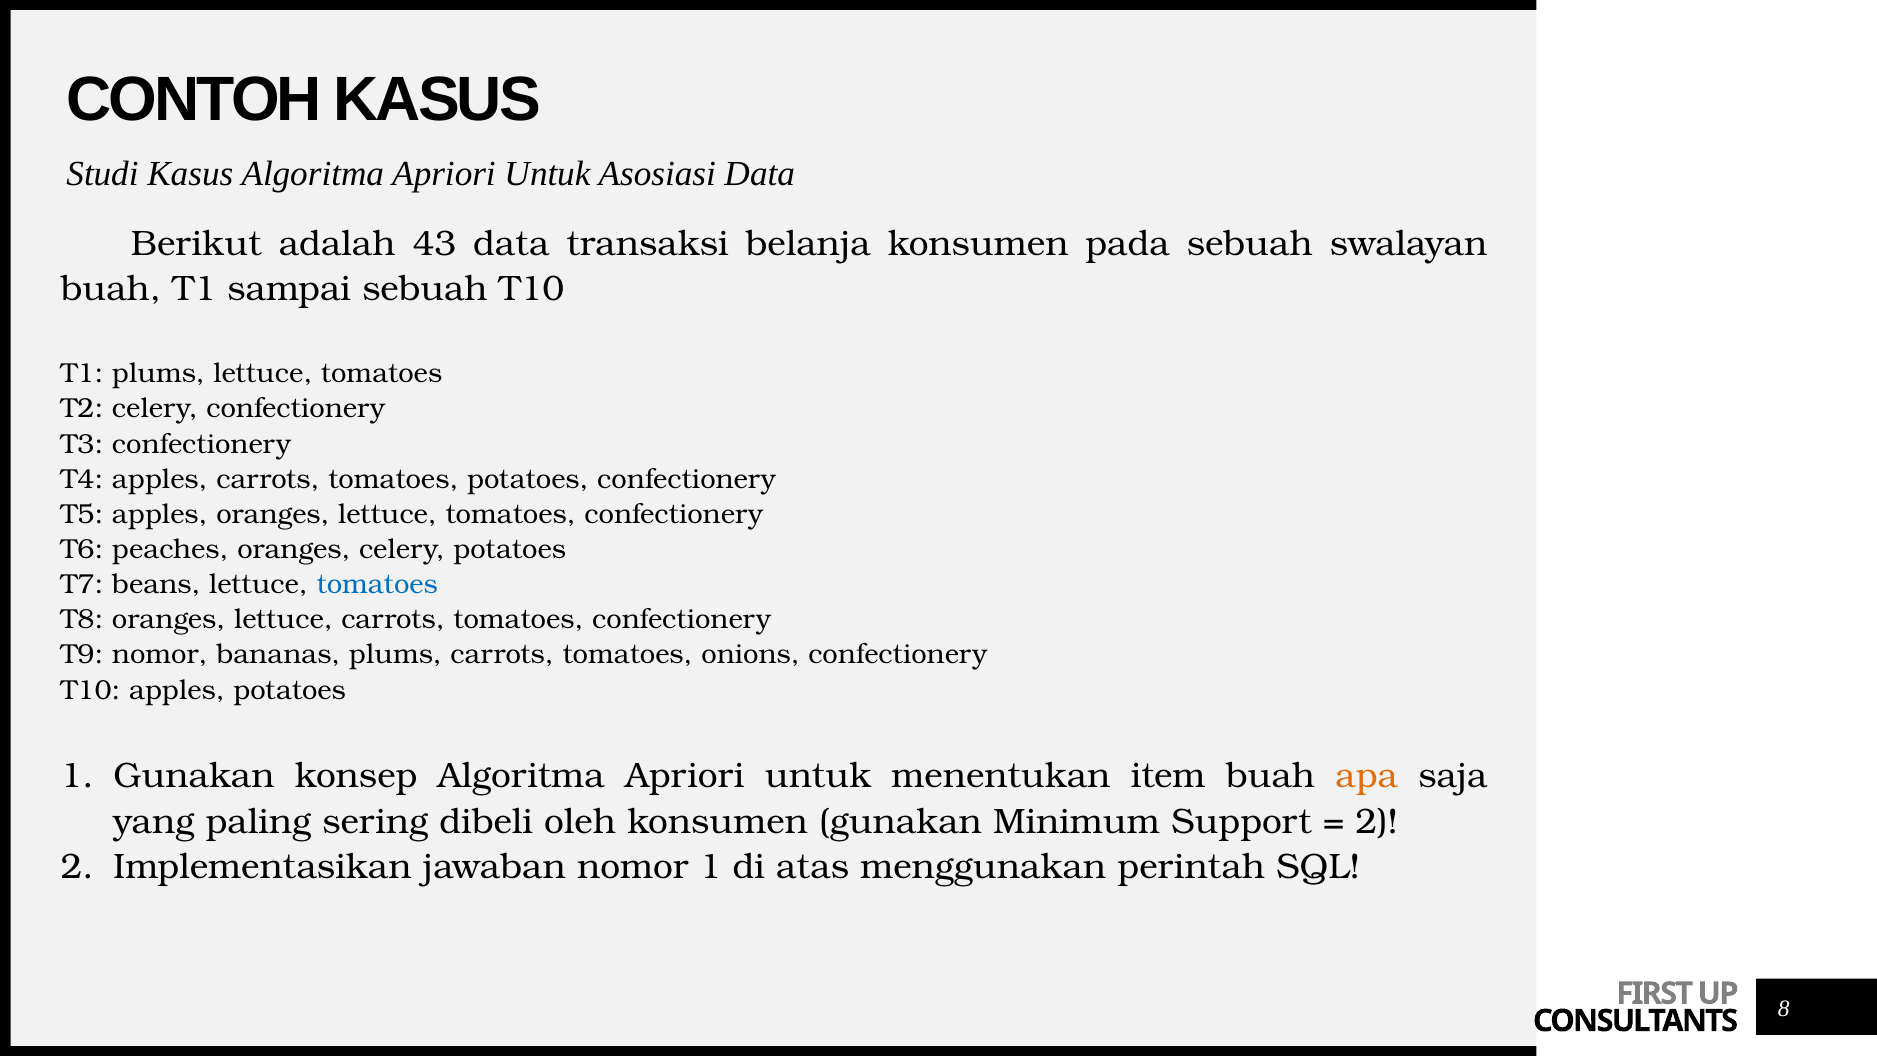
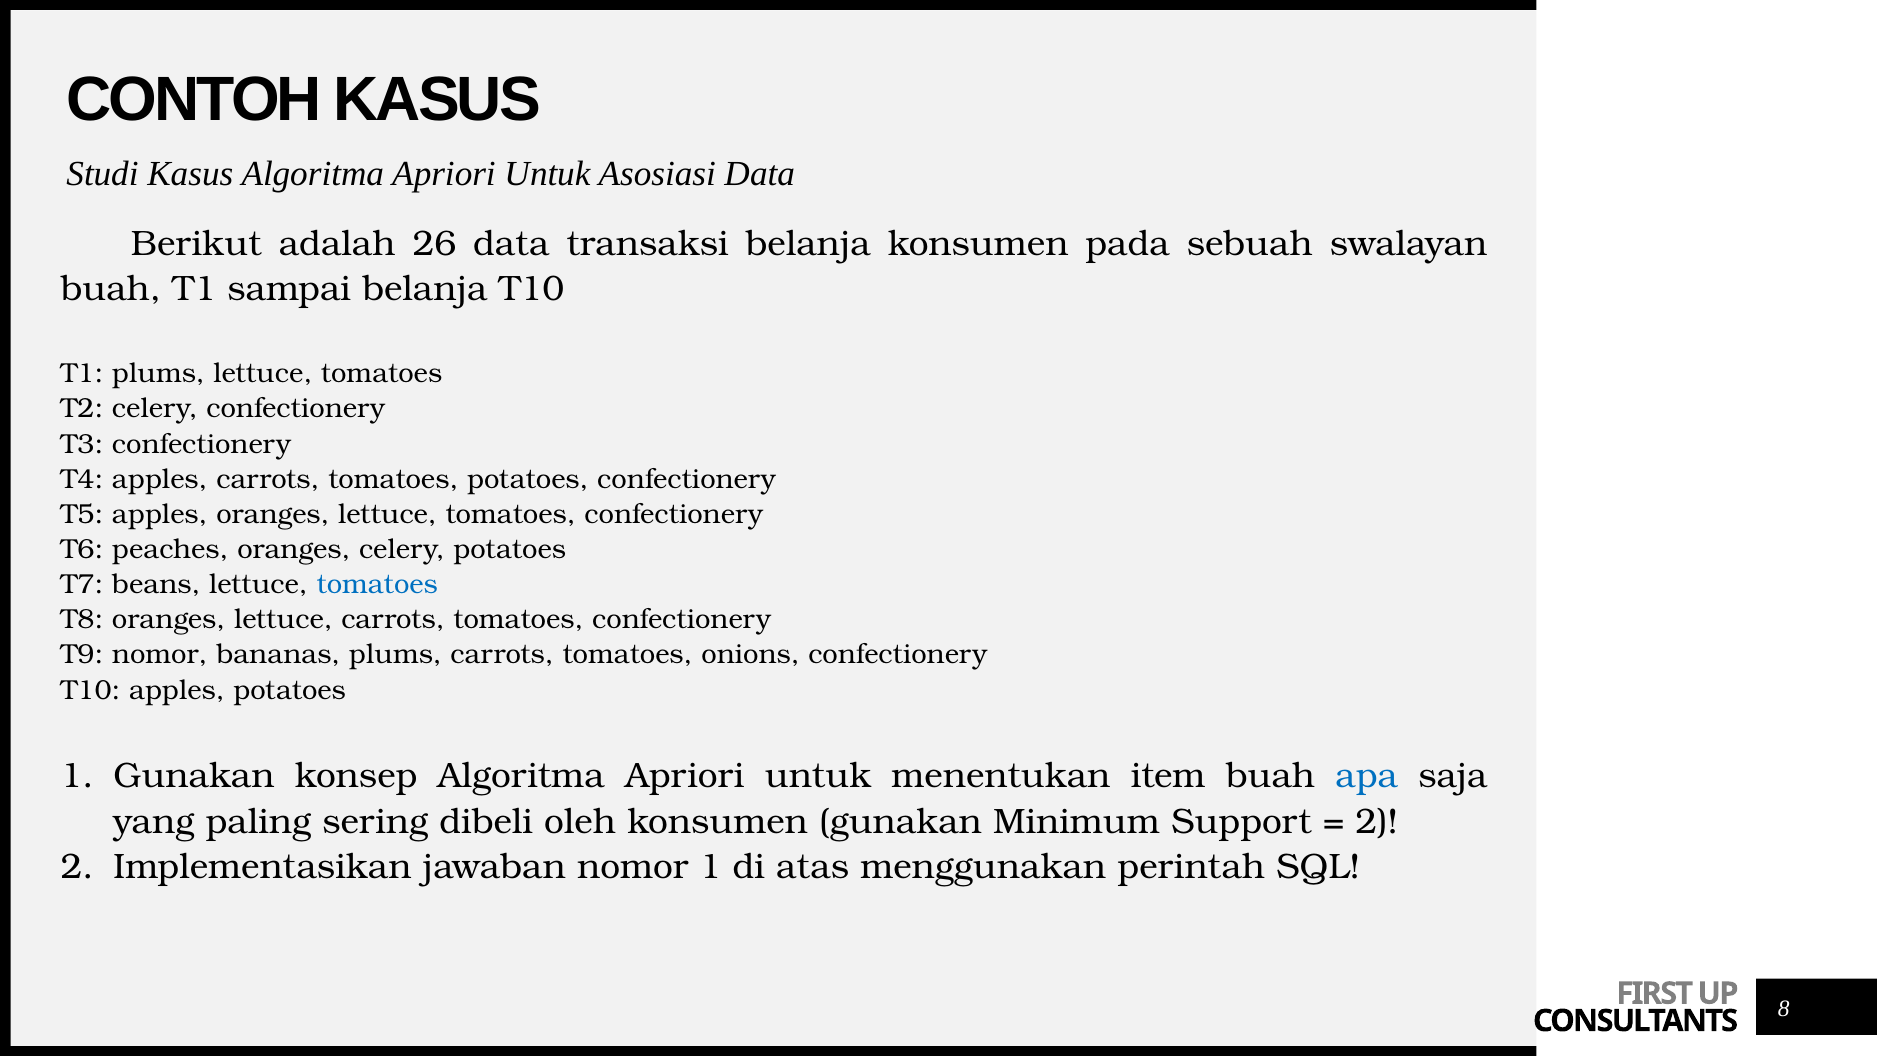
43: 43 -> 26 (434, 244)
sampai sebuah: sebuah -> belanja (425, 289)
apa colour: orange -> blue (1367, 776)
